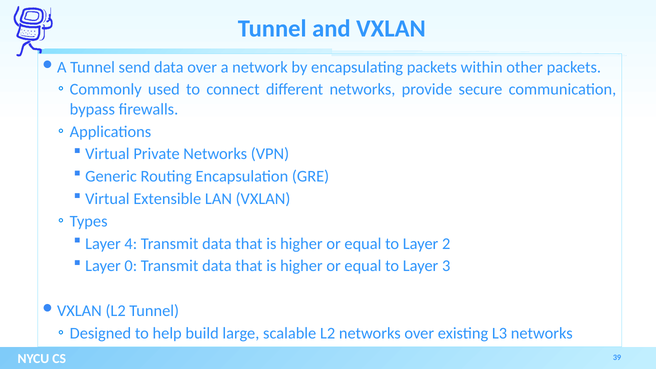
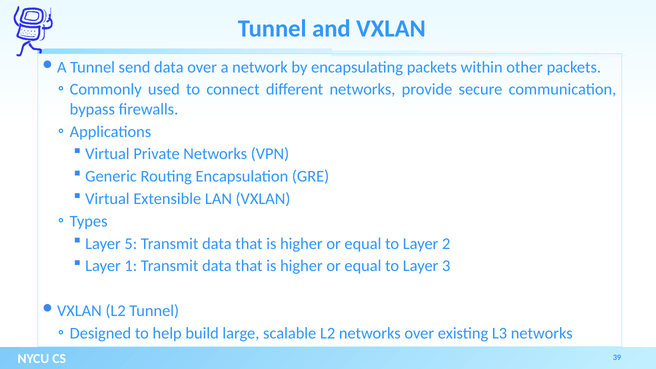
4: 4 -> 5 (131, 244)
0: 0 -> 1 (131, 266)
